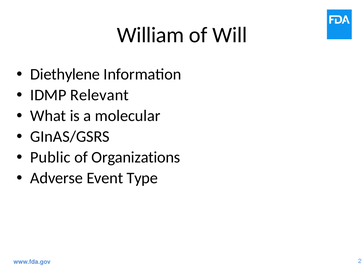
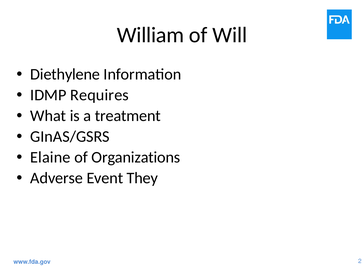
Relevant: Relevant -> Requires (99, 95)
molecular: molecular -> treatment (128, 116)
Public: Public -> Elaine (50, 157)
Type: Type -> They (142, 178)
